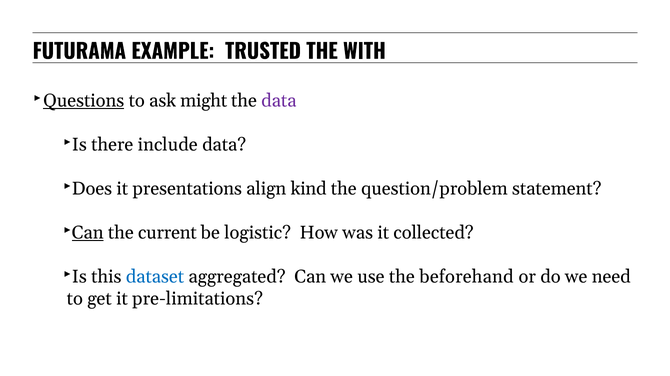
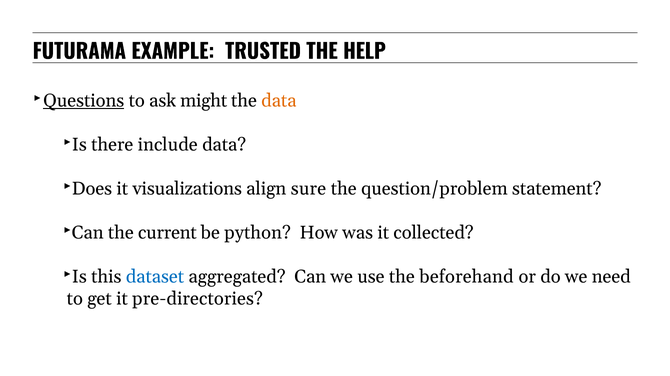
WITH: WITH -> HELP (364, 52)
data colour: purple -> orange (279, 101)
presentations: presentations -> visualizations (187, 189)
kind: kind -> sure (308, 189)
Can underline: present -> none (88, 233)
logistic: logistic -> python (258, 233)
pre-limitations: pre-limitations -> pre-directories (198, 299)
